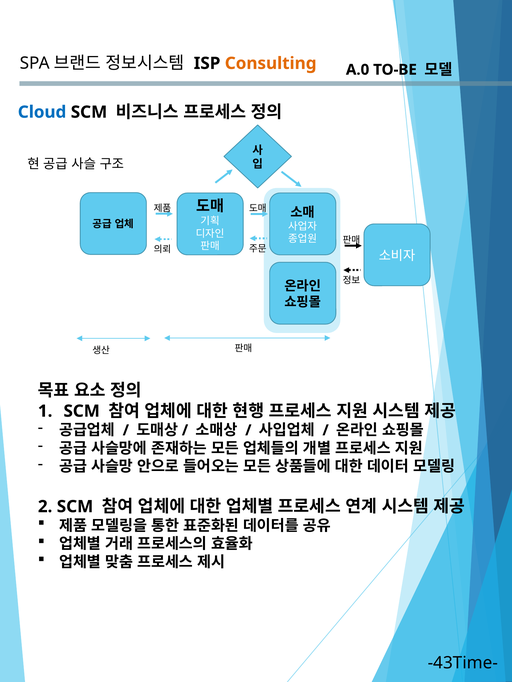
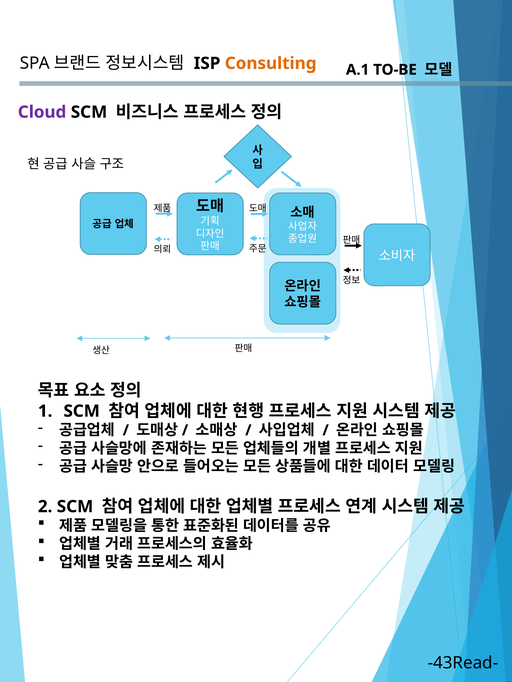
A.0: A.0 -> A.1 (358, 70)
Cloud colour: blue -> purple (42, 112)
-43Time-: -43Time- -> -43Read- (463, 663)
